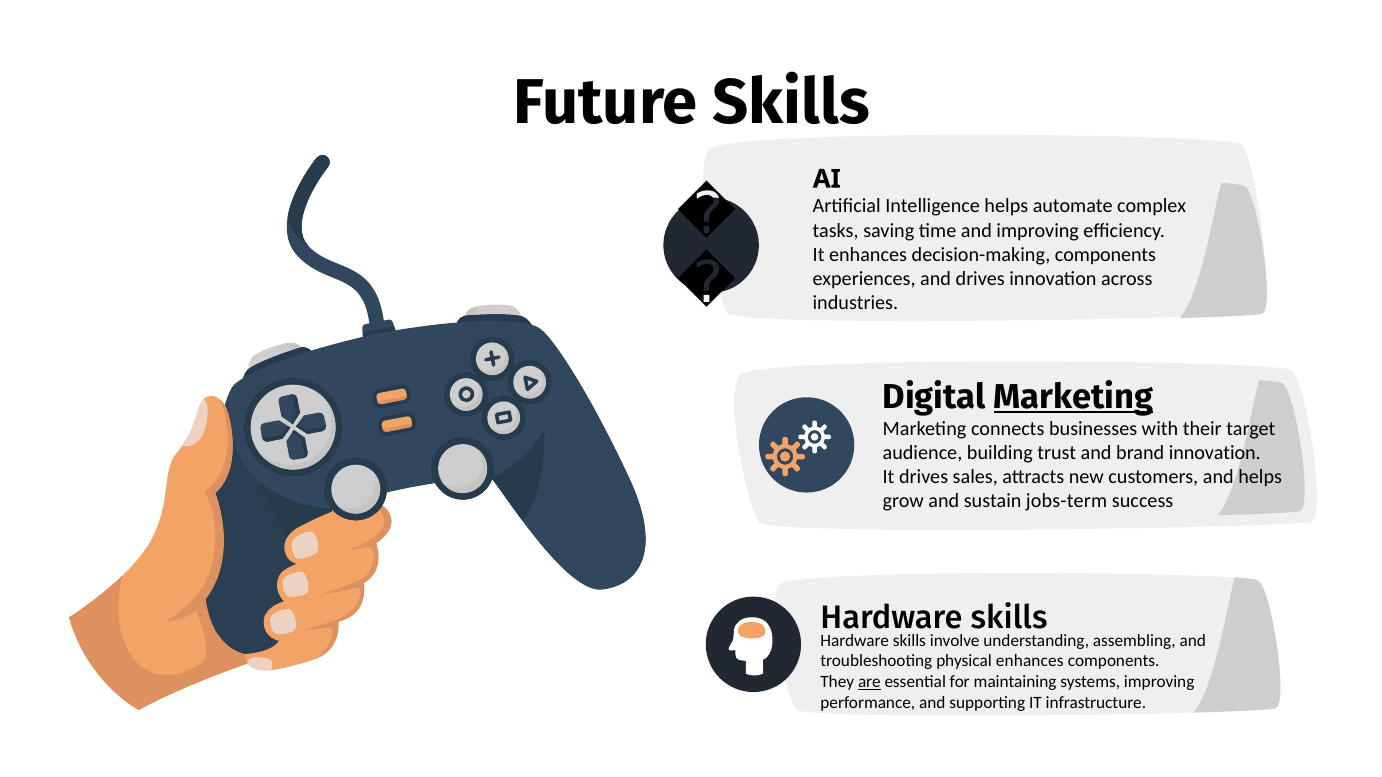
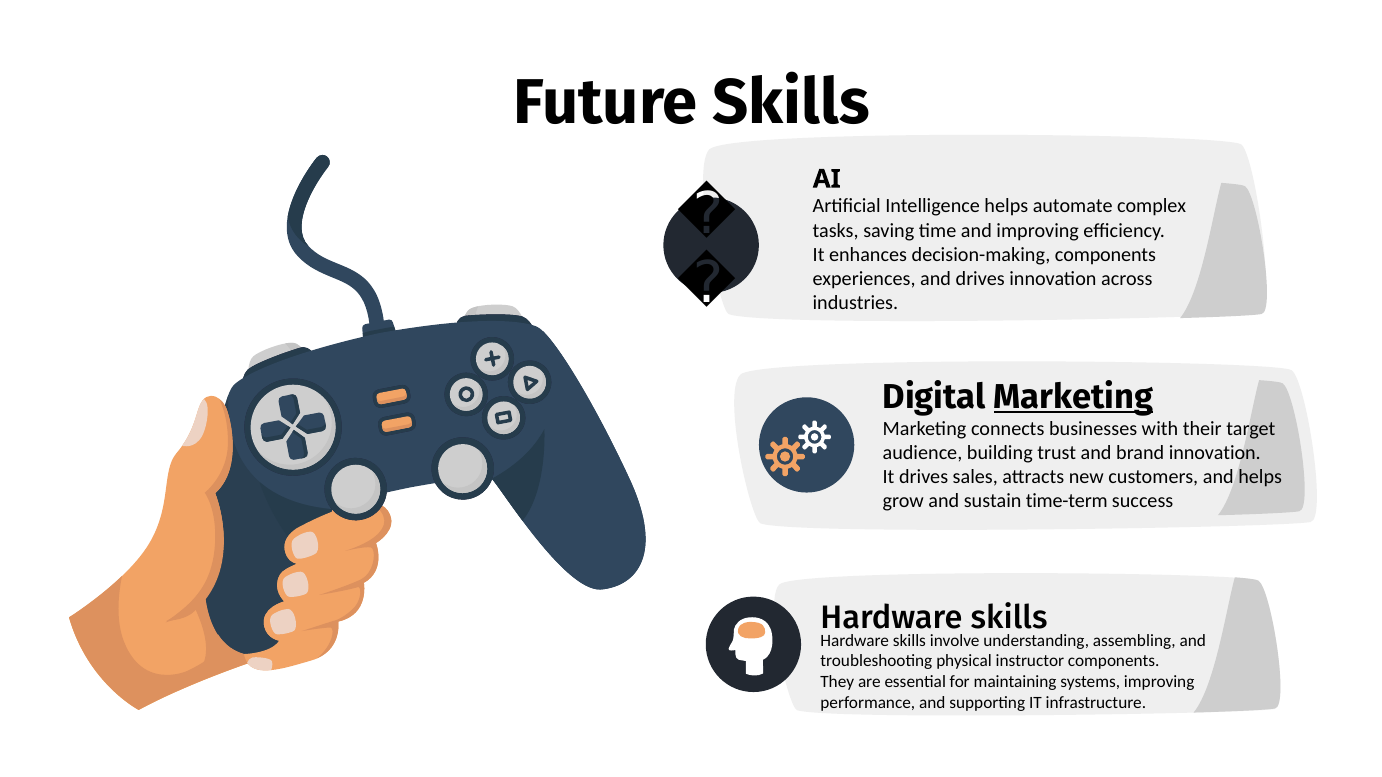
jobs-term: jobs-term -> time-term (1067, 501)
physical enhances: enhances -> instructor (1030, 662)
are underline: present -> none (869, 682)
